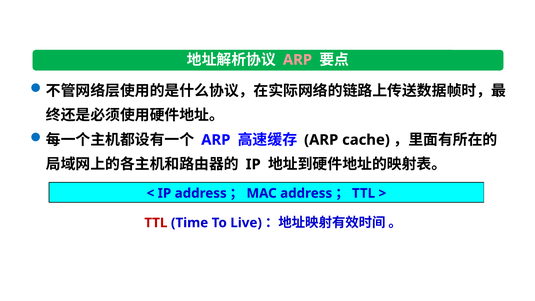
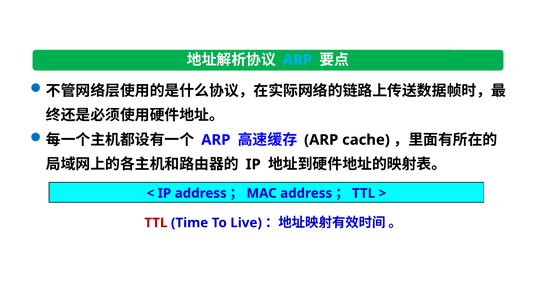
ARP colour: pink -> light blue (297, 60)
